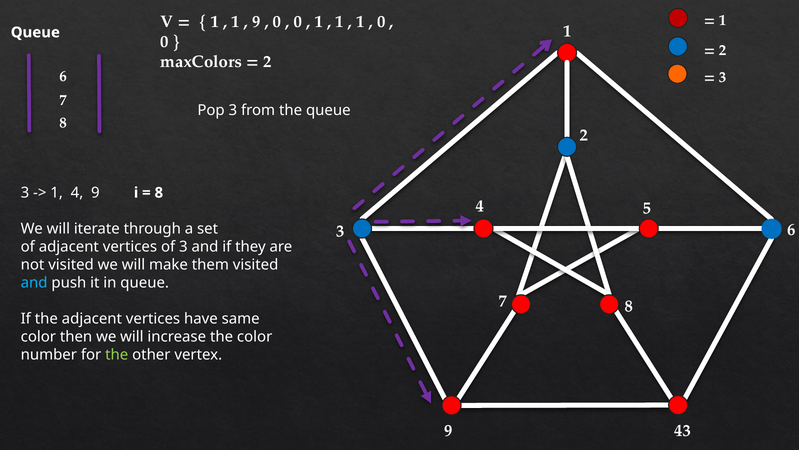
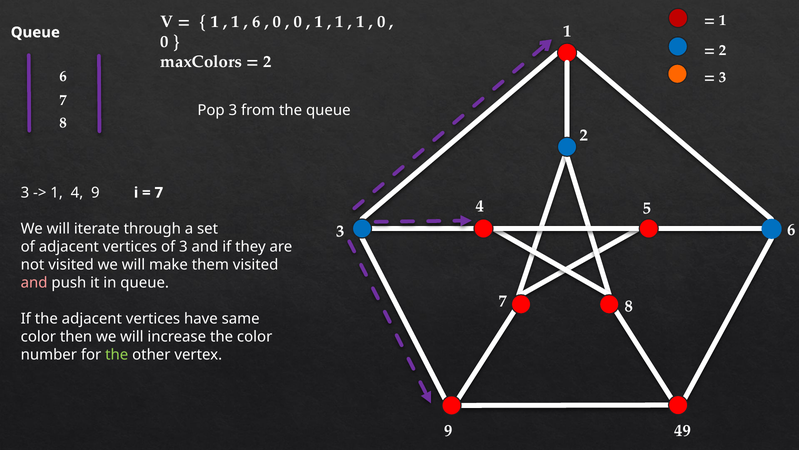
9: 9 -> 6 (256, 22)
8: 8 -> 7 (159, 193)
and colour: light blue -> pink (34, 282)
43: 43 -> 49 (683, 430)
